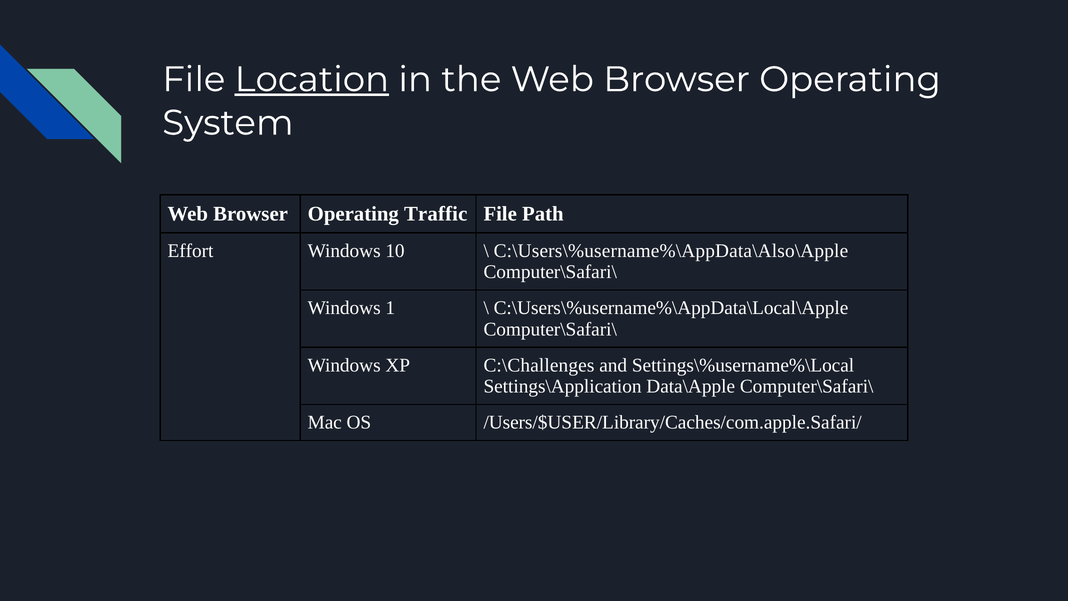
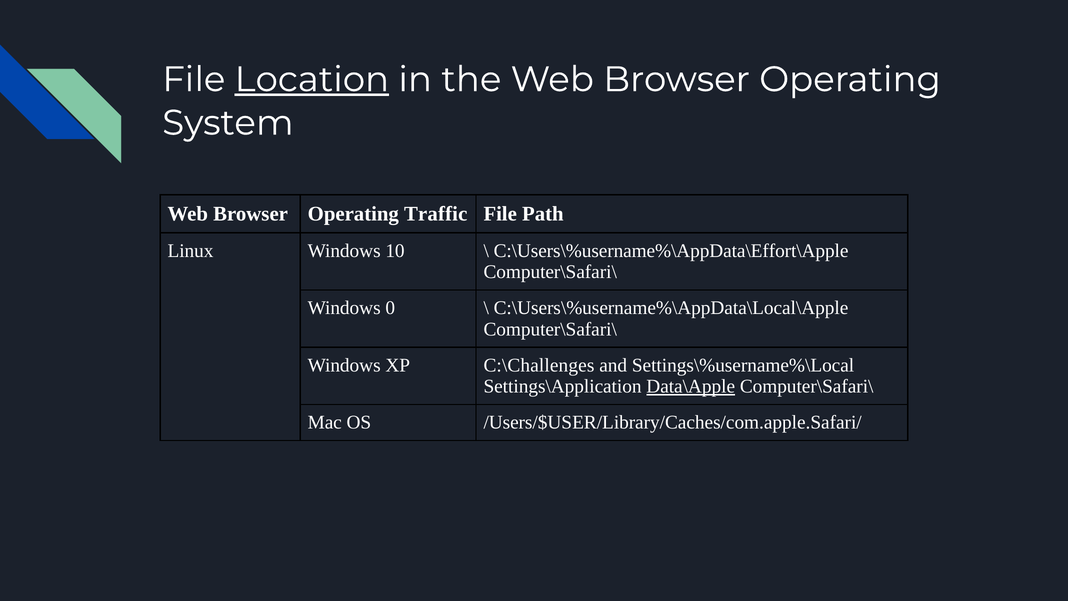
Effort: Effort -> Linux (191, 251)
C:\Users\%username%\AppData\Also\Apple: C:\Users\%username%\AppData\Also\Apple -> C:\Users\%username%\AppData\Effort\Apple (671, 251)
1: 1 -> 0 (390, 308)
Data\Apple underline: none -> present (691, 386)
